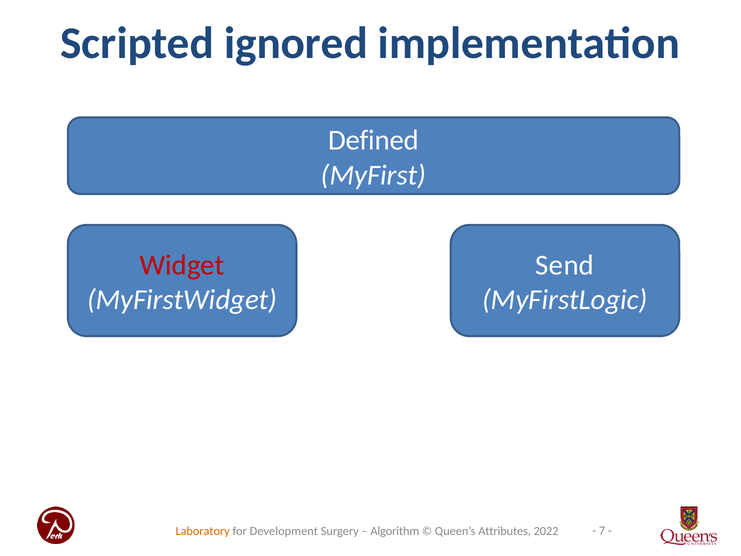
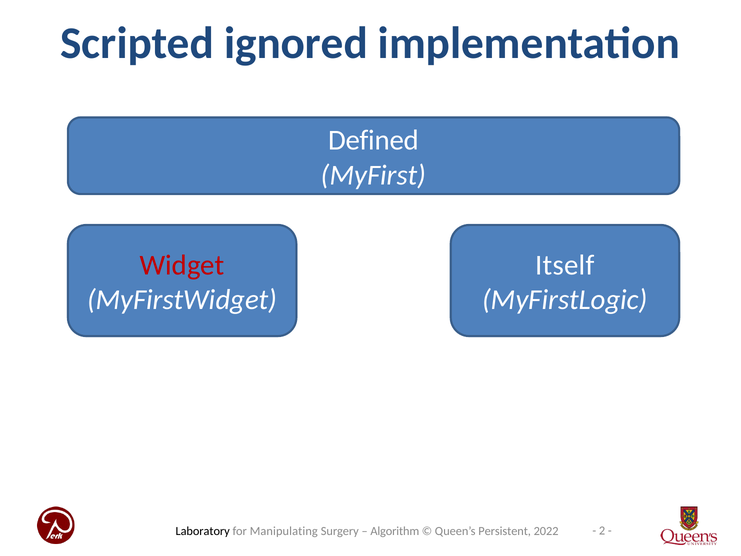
Send: Send -> Itself (565, 265)
7: 7 -> 2 (602, 531)
Laboratory colour: orange -> black (203, 531)
Development: Development -> Manipulating (284, 531)
Attributes: Attributes -> Persistent (505, 531)
